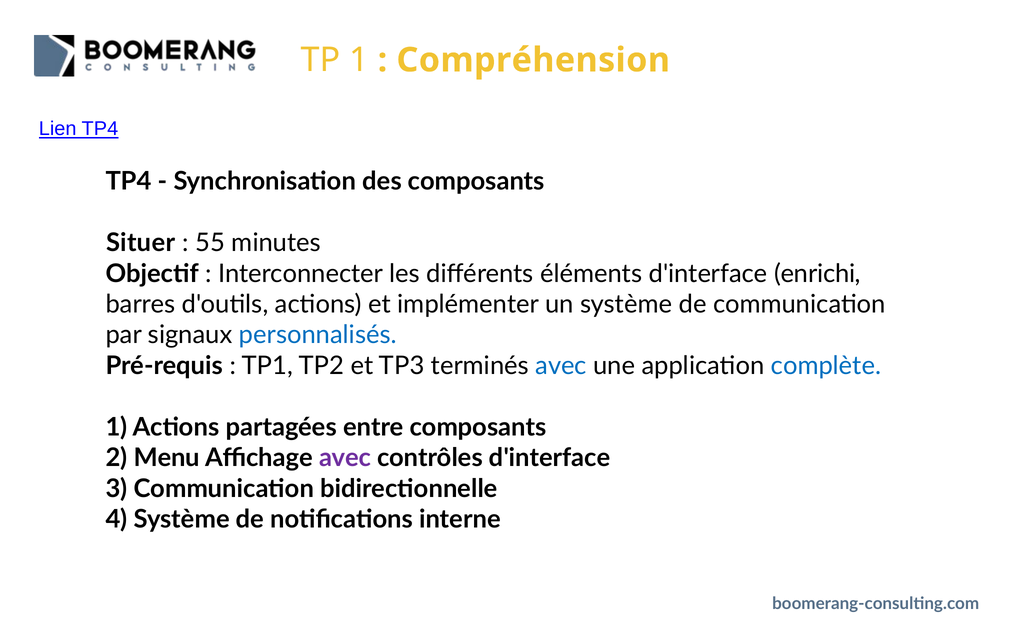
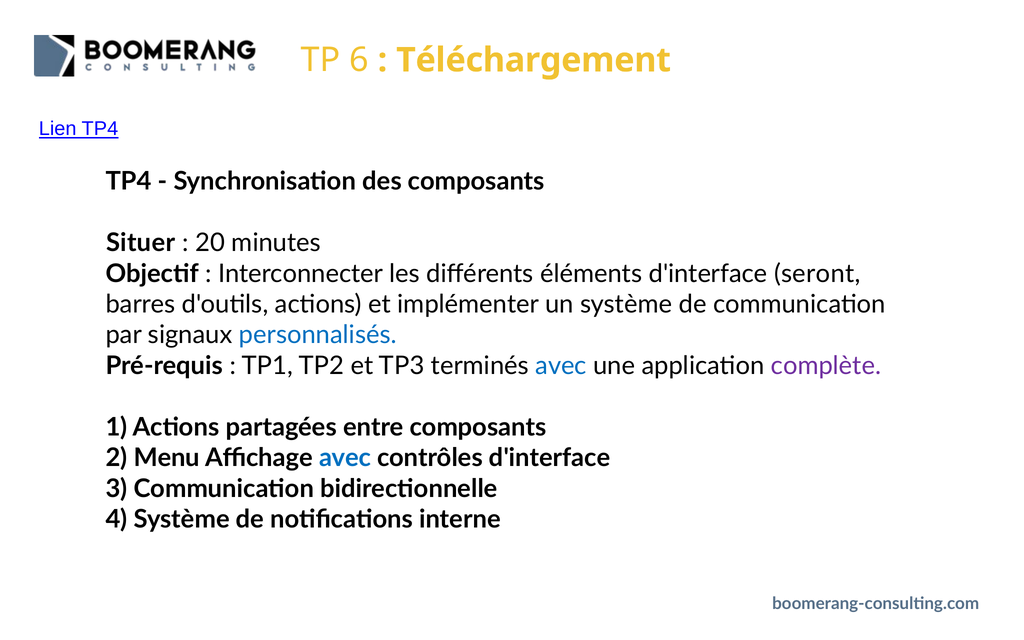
TP 1: 1 -> 6 (359, 60)
Compréhension: Compréhension -> Téléchargement (534, 60)
55: 55 -> 20 (210, 243)
enrichi: enrichi -> seront (817, 274)
complète colour: blue -> purple (826, 366)
avec colour: purple -> blue (345, 458)
